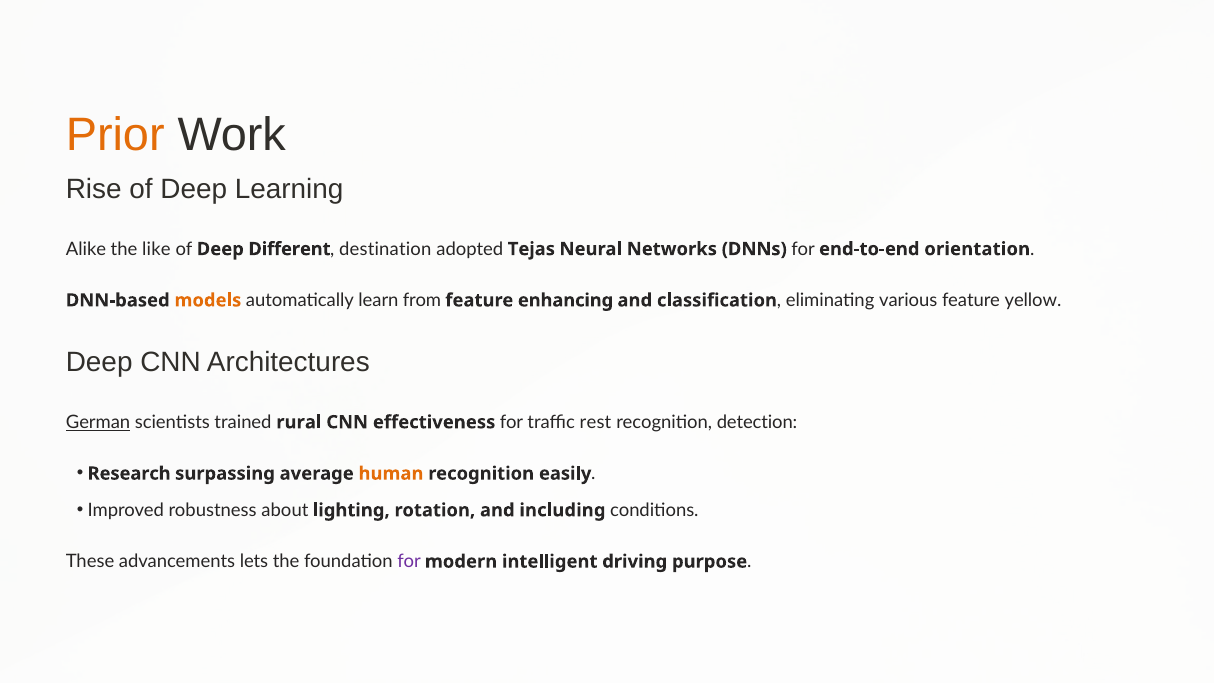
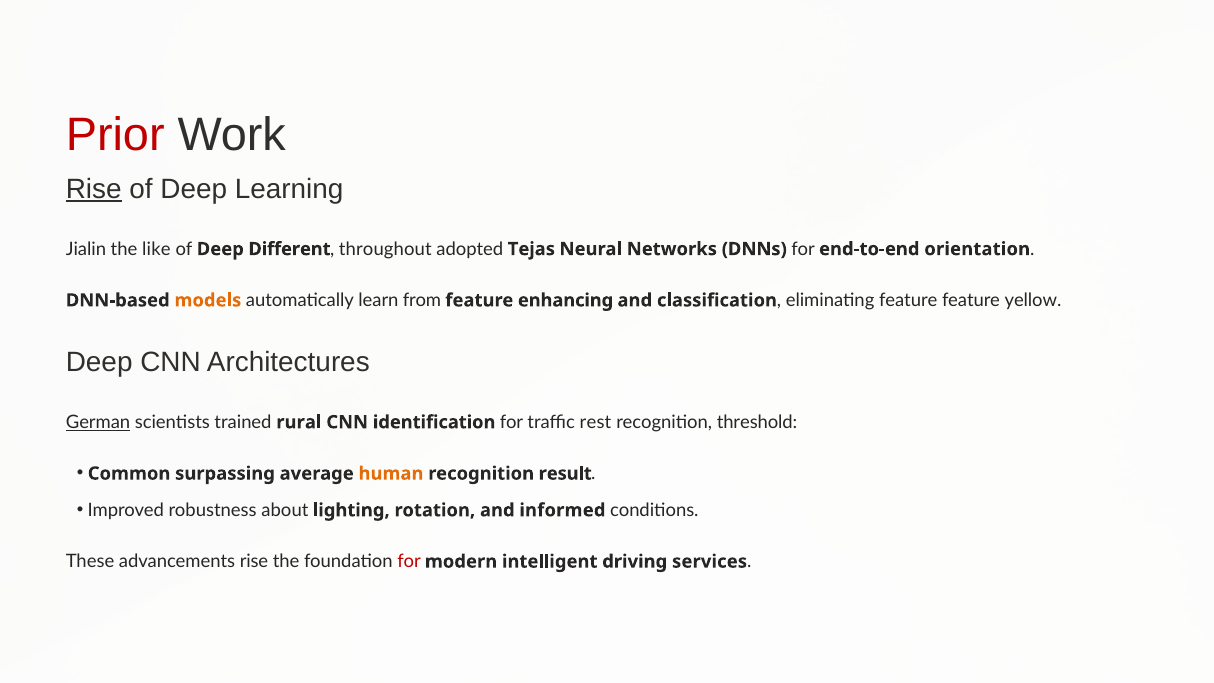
Prior colour: orange -> red (115, 135)
Rise underline: none -> present (94, 189)
Alike: Alike -> Jialin (86, 249)
destination: destination -> throughout (385, 249)
eliminating various: various -> feature (908, 300)
effectiveness: effectiveness -> identification (434, 422)
detection: detection -> threshold (757, 422)
Research: Research -> Common (129, 473)
easily: easily -> result (565, 473)
including: including -> informed (562, 510)
advancements lets: lets -> rise (254, 561)
for colour: purple -> red (409, 561)
purpose: purpose -> services (710, 561)
